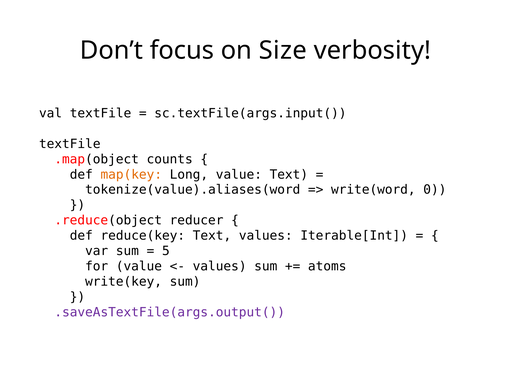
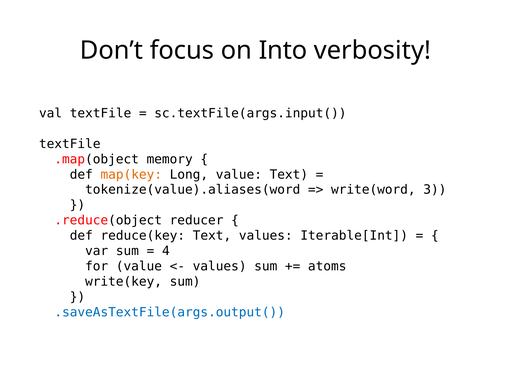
Size: Size -> Into (283, 50)
counts: counts -> memory (170, 159)
0: 0 -> 3 (435, 190)
5: 5 -> 4 (166, 251)
.saveAsTextFile(args.output( colour: purple -> blue (170, 313)
